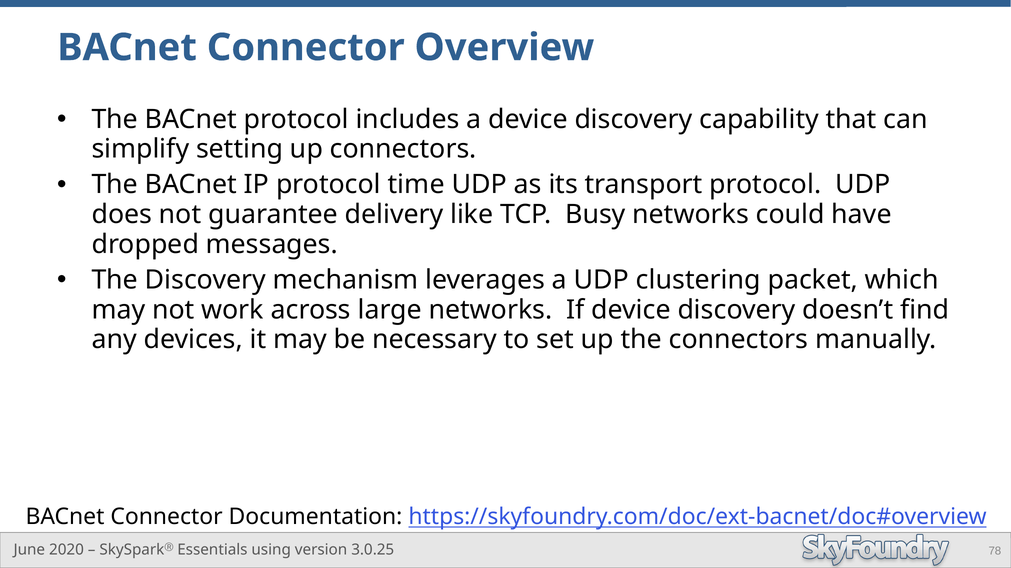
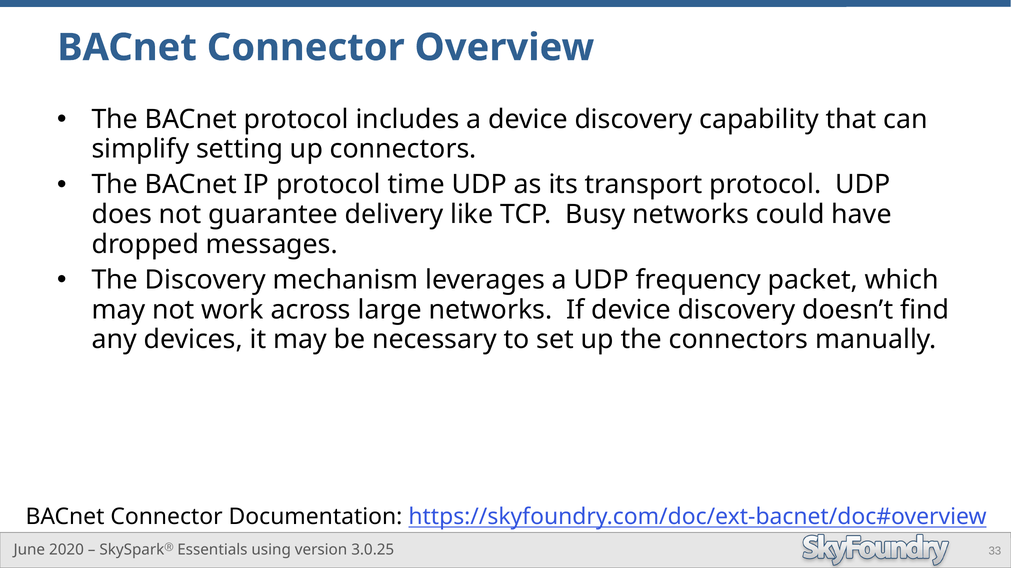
clustering: clustering -> frequency (698, 280)
78: 78 -> 33 (995, 552)
